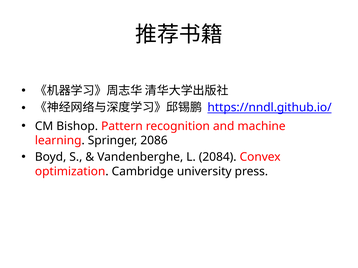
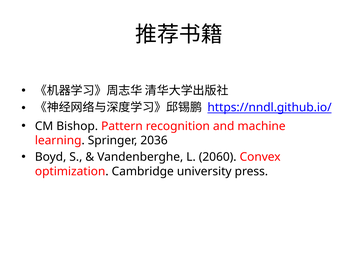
2086: 2086 -> 2036 (154, 141)
2084: 2084 -> 2060 (218, 157)
